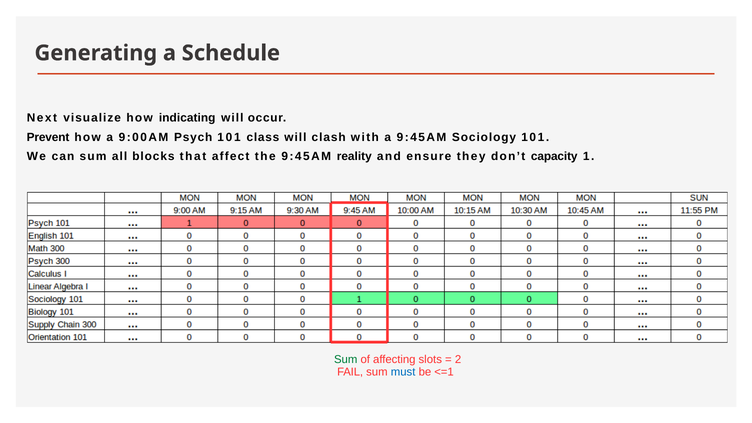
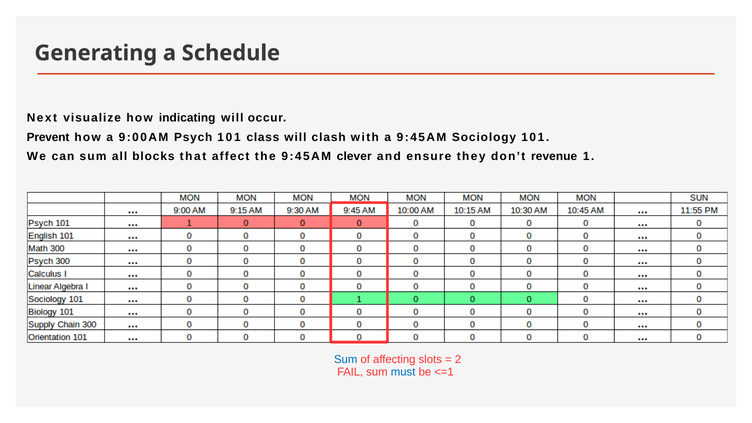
reality: reality -> clever (354, 157)
capacity: capacity -> revenue (554, 157)
Sum colour: green -> blue (346, 359)
